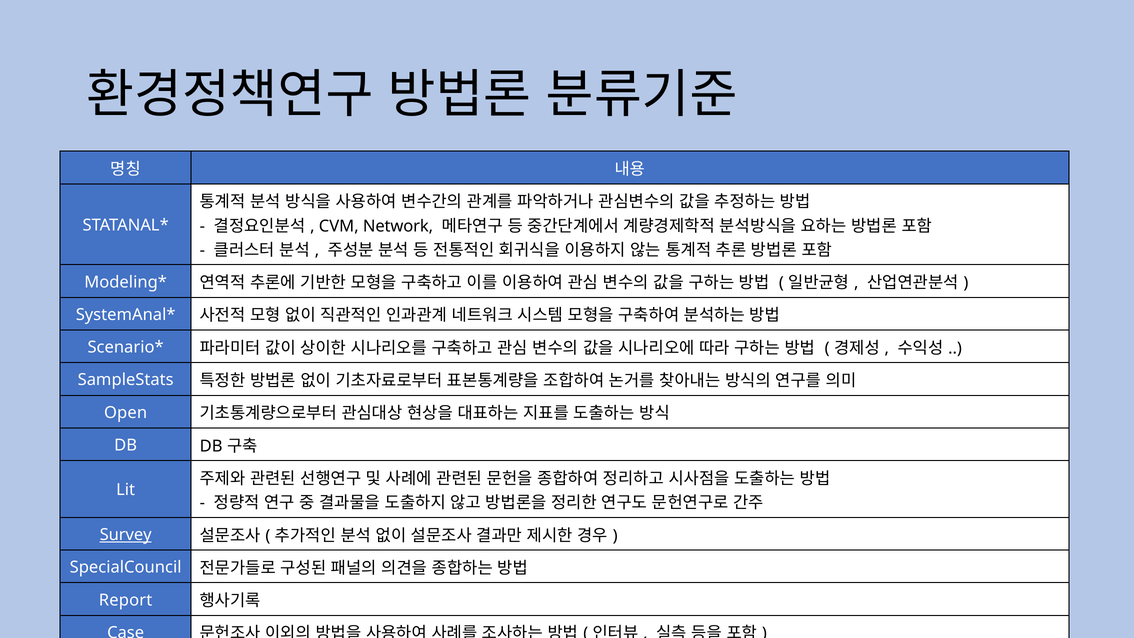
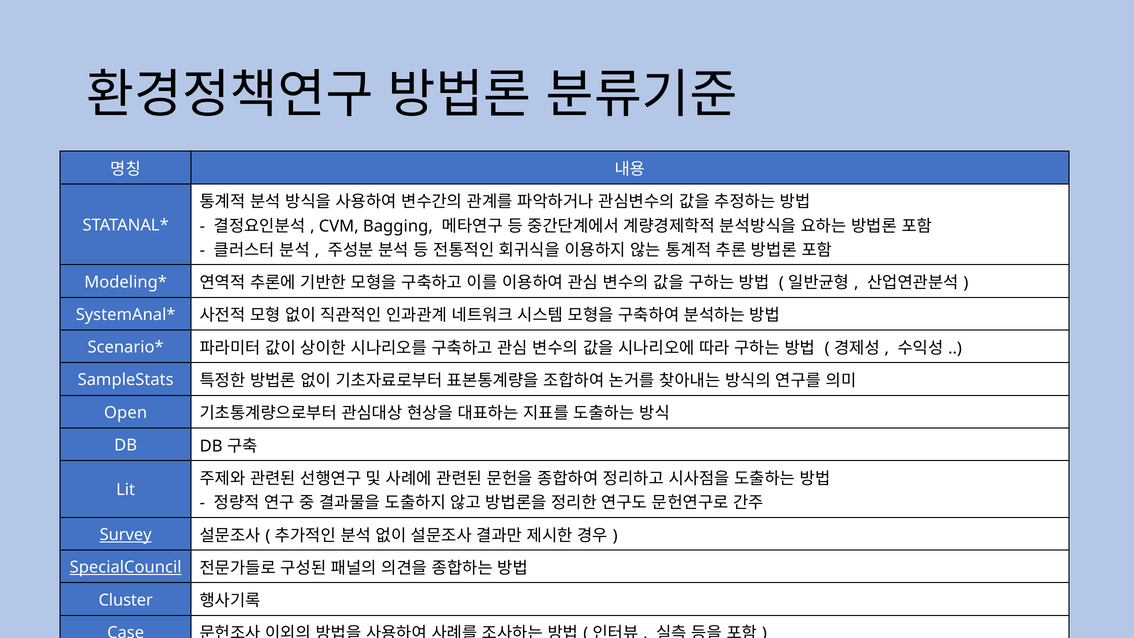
Network: Network -> Bagging (398, 226)
SpecialCouncil underline: none -> present (126, 567)
Report: Report -> Cluster (126, 600)
